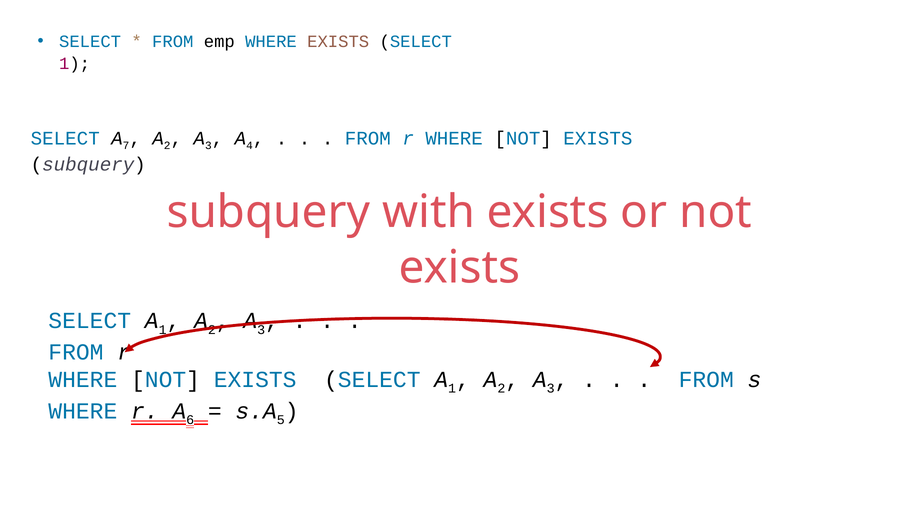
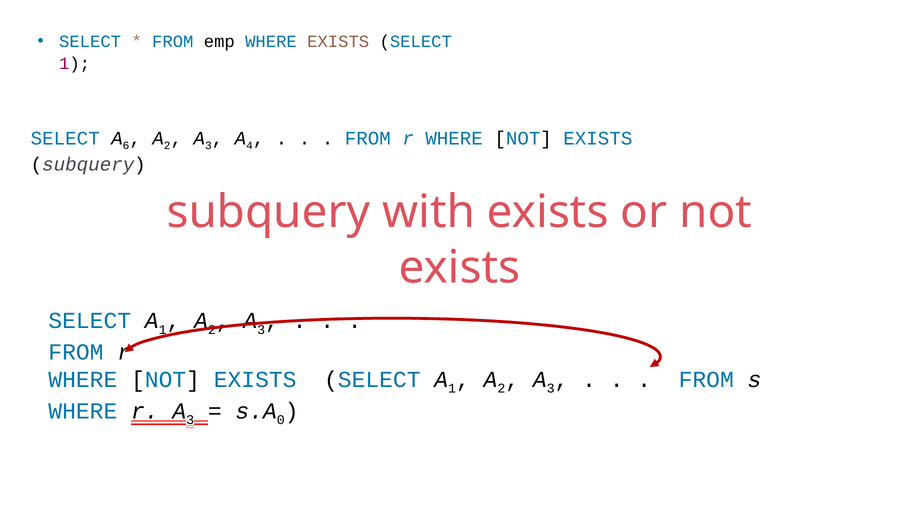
7: 7 -> 6 (126, 146)
6: 6 -> 3 (190, 420)
5: 5 -> 0 (281, 420)
